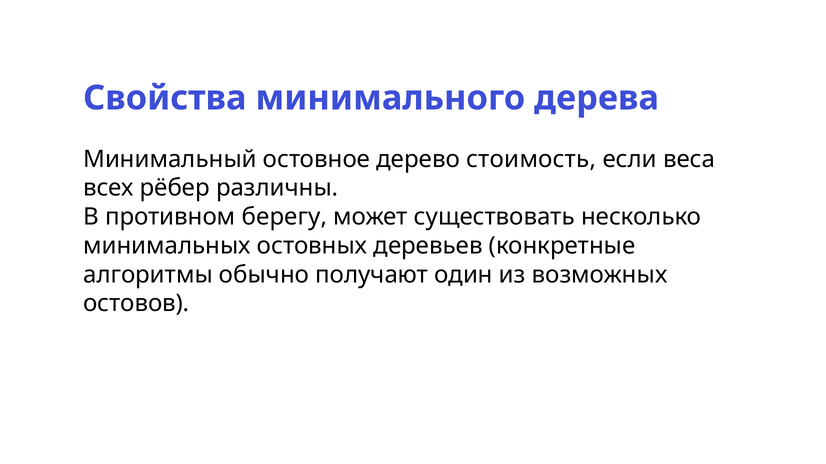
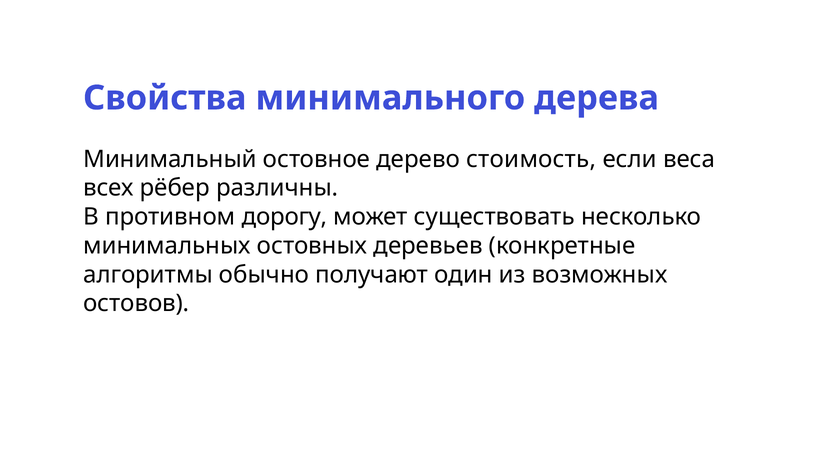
берегу: берегу -> дорогу (285, 217)
